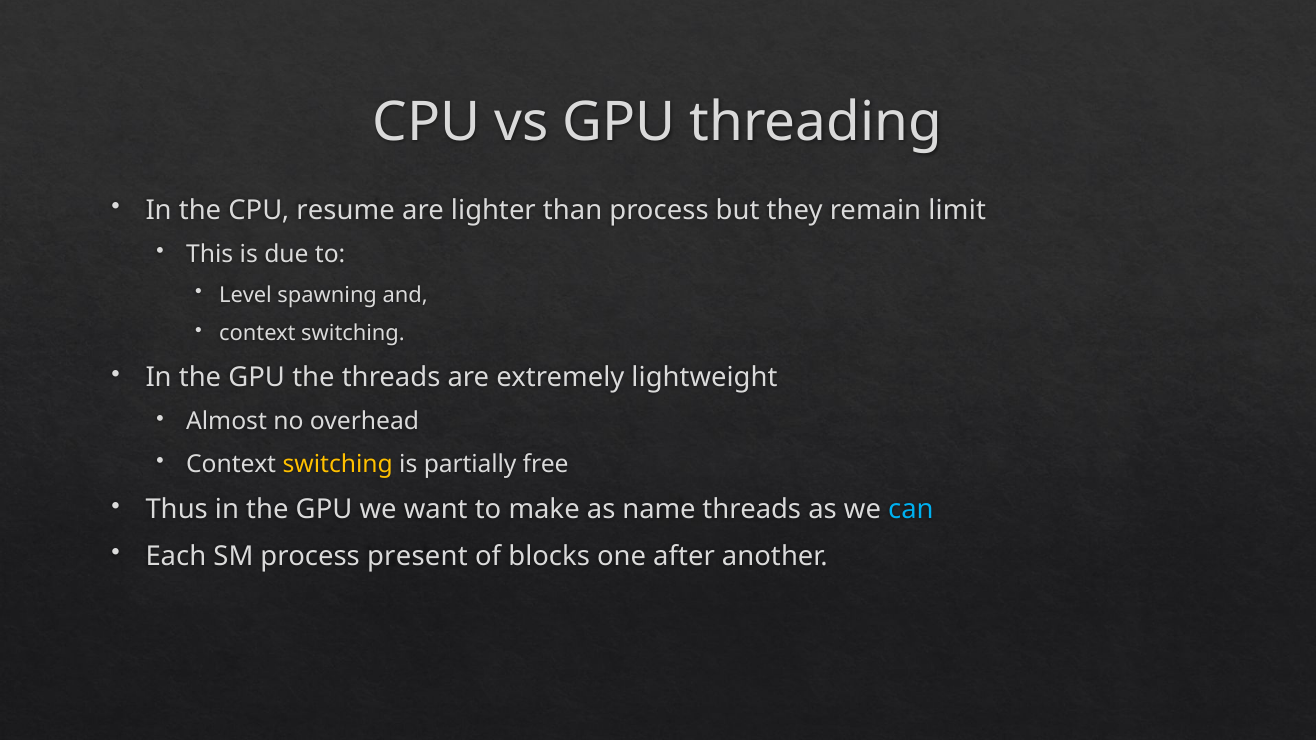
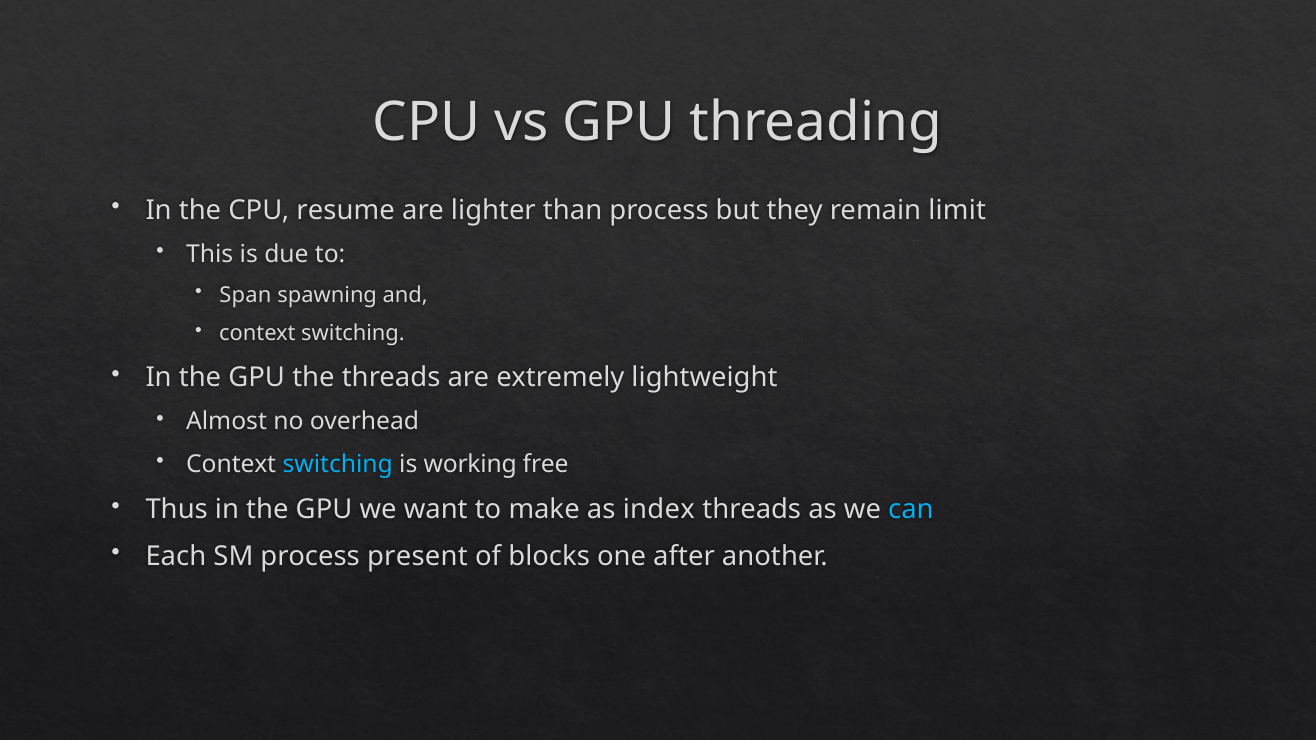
Level: Level -> Span (245, 295)
switching colour: yellow -> light blue (338, 465)
partially: partially -> working (470, 465)
name: name -> index (659, 510)
